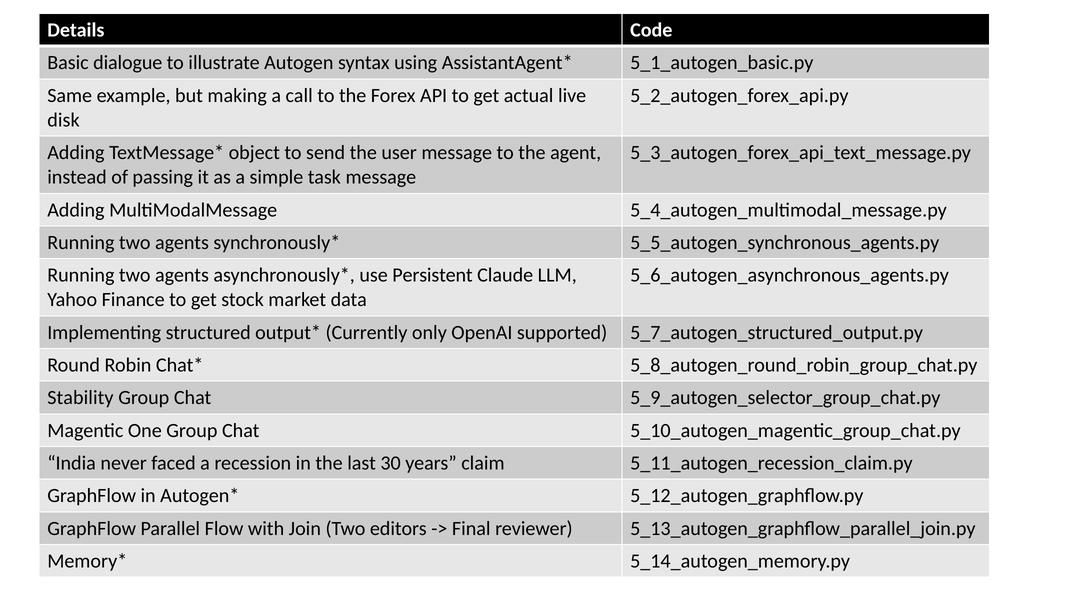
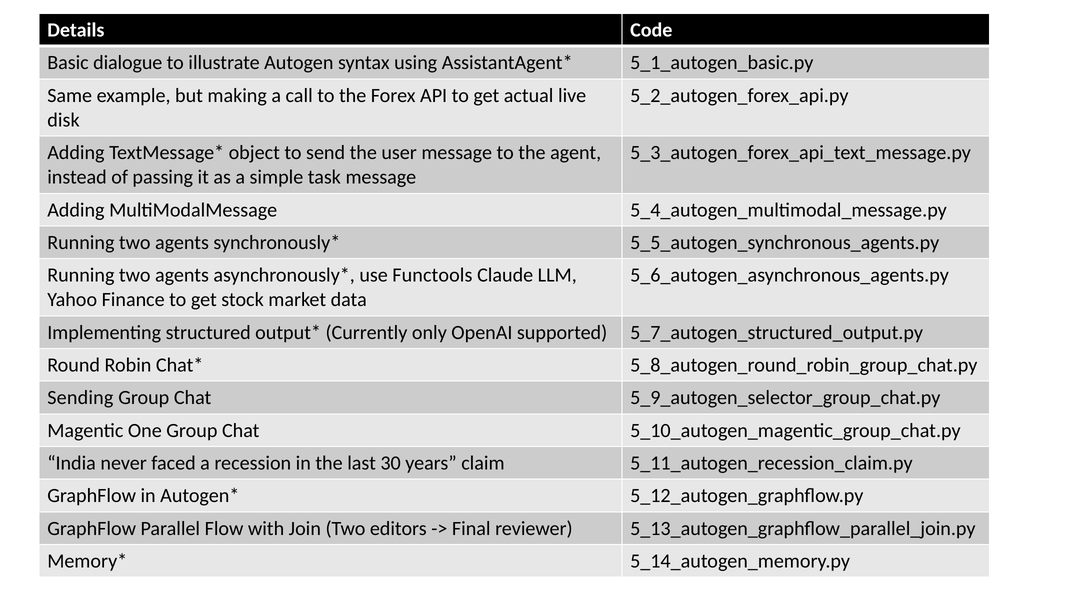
Persistent: Persistent -> Functools (432, 275)
Stability: Stability -> Sending (80, 397)
